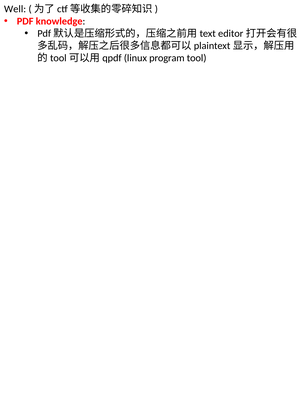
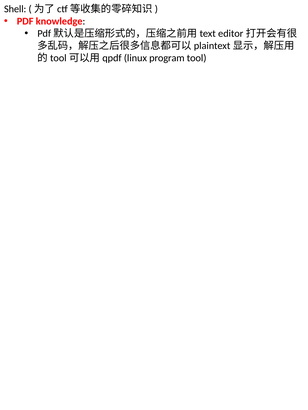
Well: Well -> Shell (15, 9)
